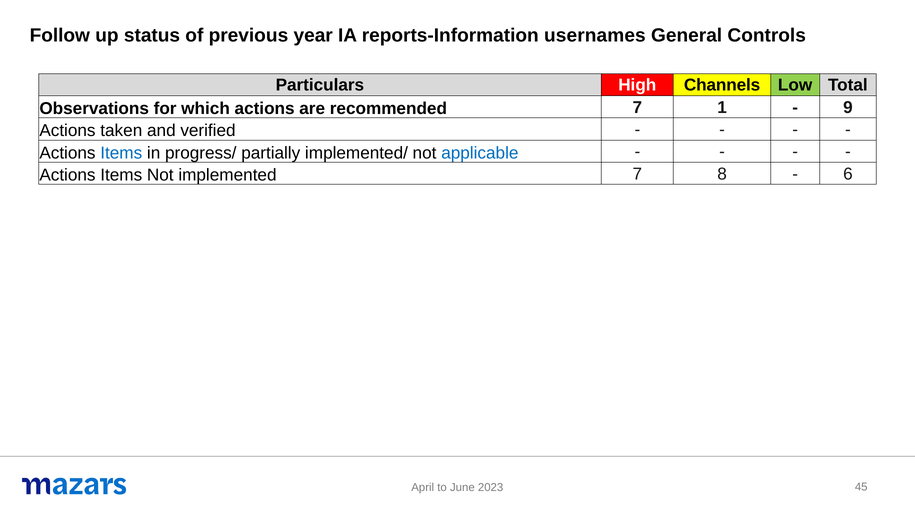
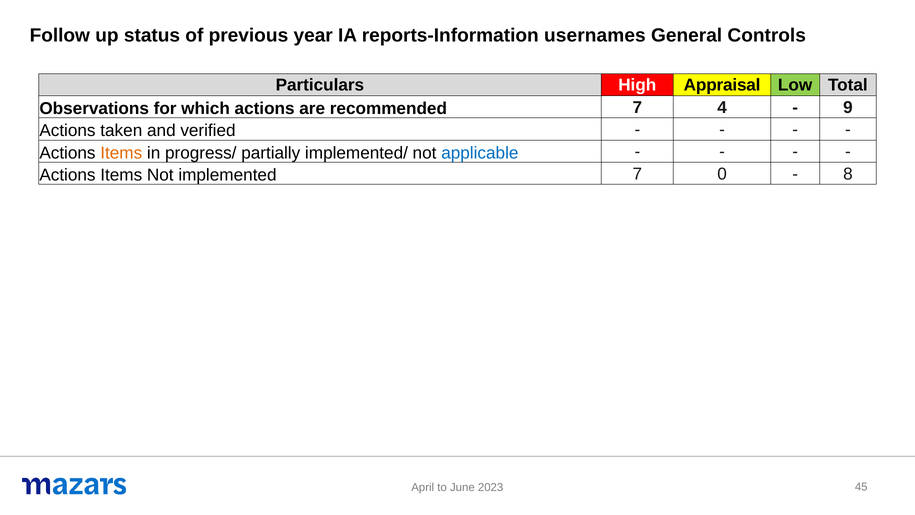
Channels: Channels -> Appraisal (722, 85)
7 1: 1 -> 4 (722, 107)
Items colour: blue -> orange (121, 153)
8: 8 -> 0 (722, 174)
6: 6 -> 8 (848, 174)
